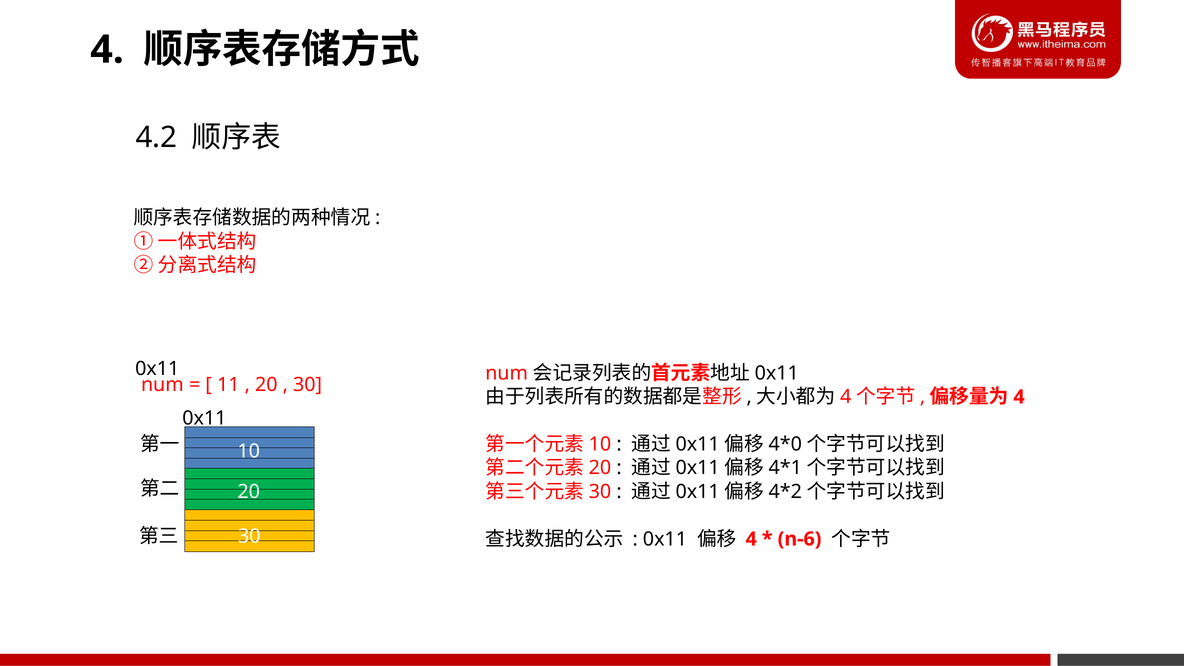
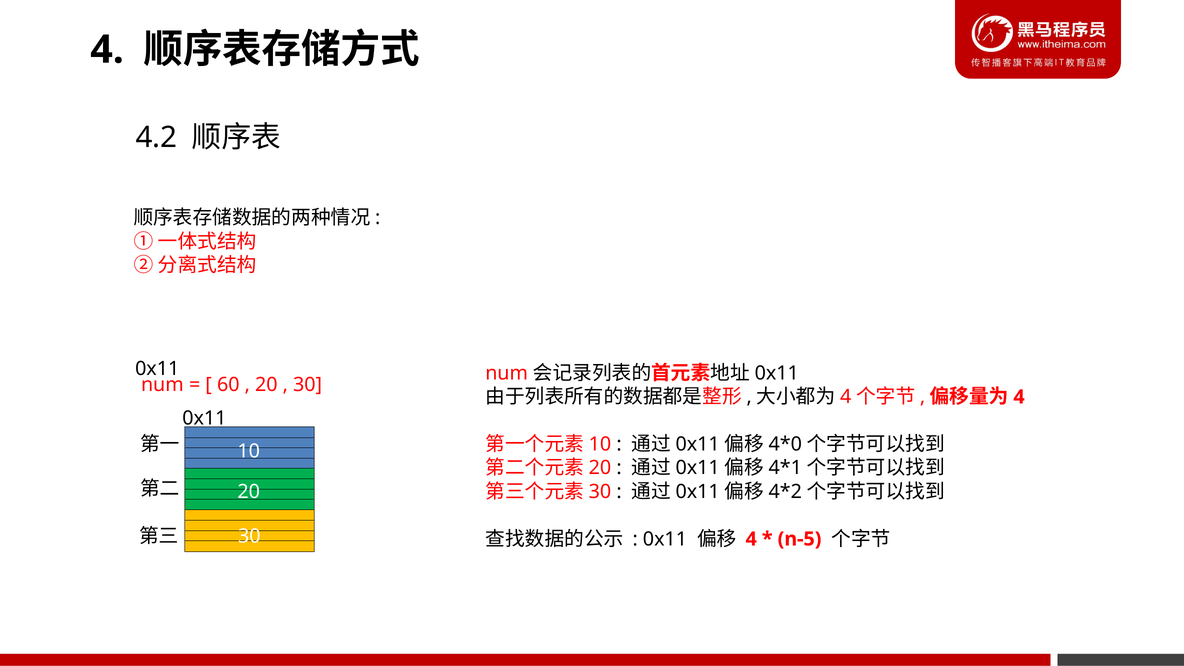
11: 11 -> 60 (228, 385)
n-6: n-6 -> n-5 (800, 539)
